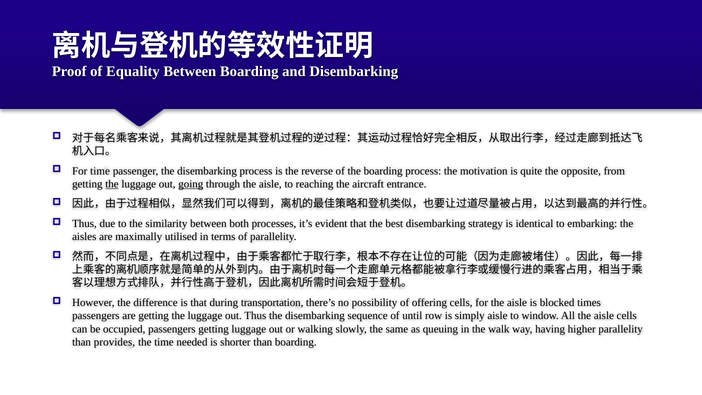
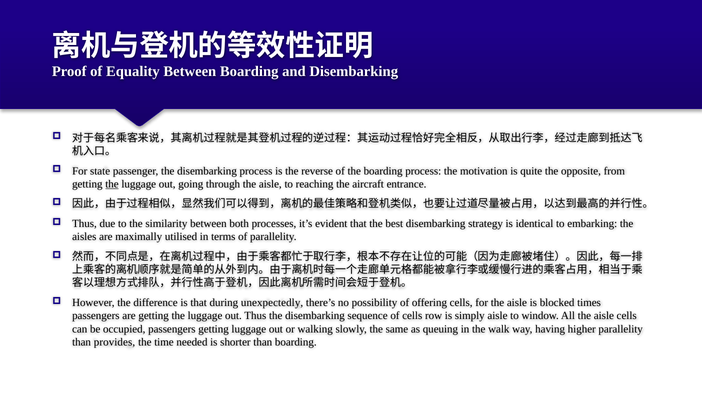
For time: time -> state (100, 171)
going underline: present -> none (191, 184)
transportation: transportation -> unexpectedly (272, 303)
of until: until -> cells (412, 316)
